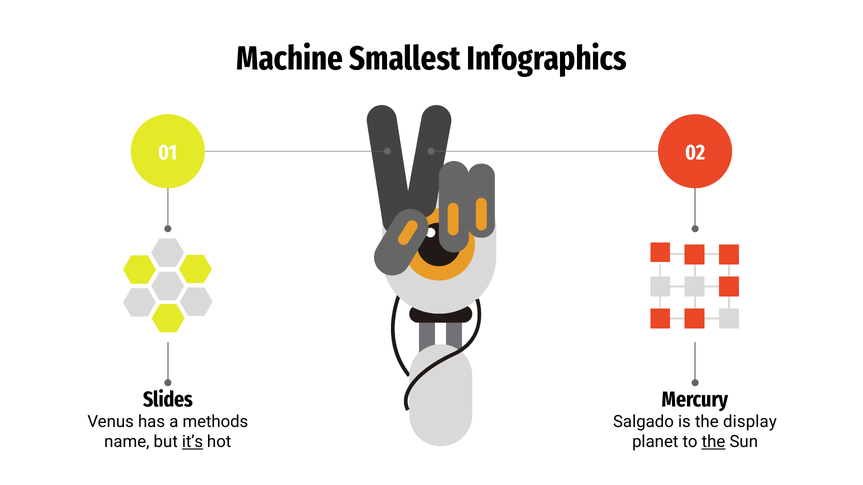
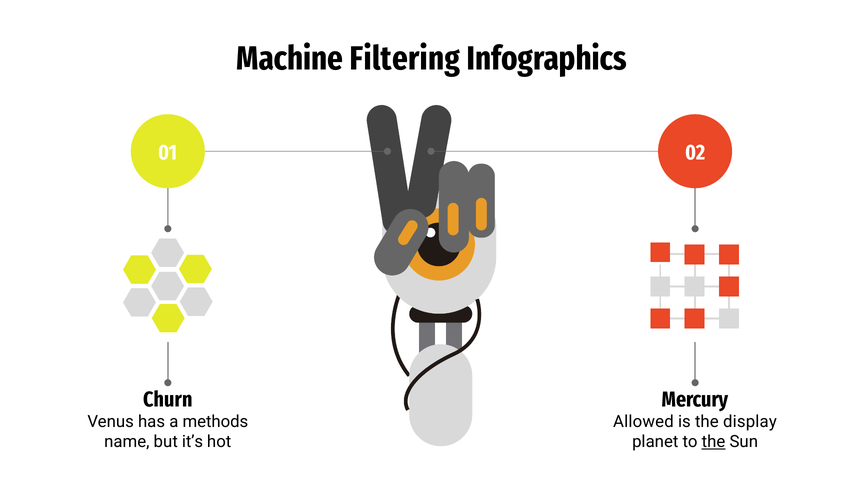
Smallest: Smallest -> Filtering (405, 59)
Slides: Slides -> Churn (168, 400)
Salgado: Salgado -> Allowed (643, 422)
it’s underline: present -> none (193, 442)
